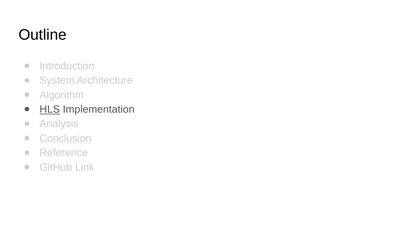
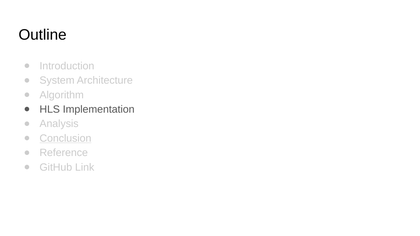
HLS underline: present -> none (50, 110)
